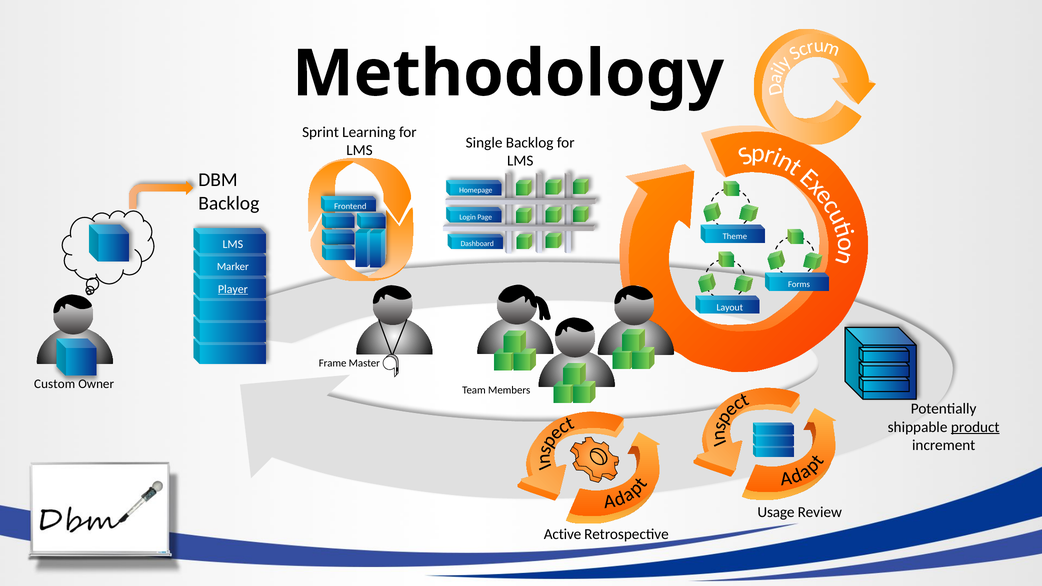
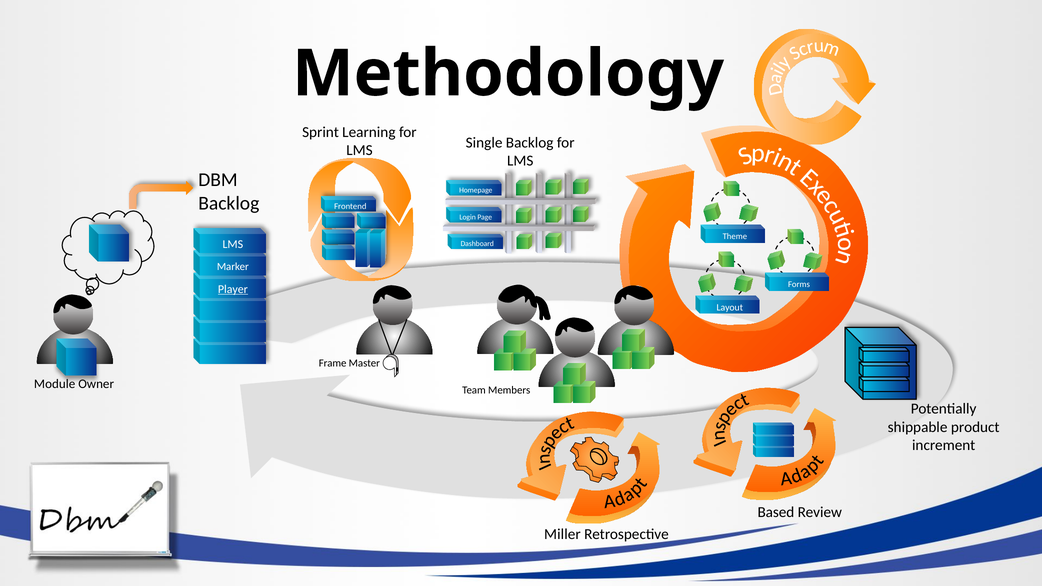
Custom: Custom -> Module (55, 384)
product underline: present -> none (975, 427)
Usage: Usage -> Based (776, 512)
Active: Active -> Miller (562, 534)
